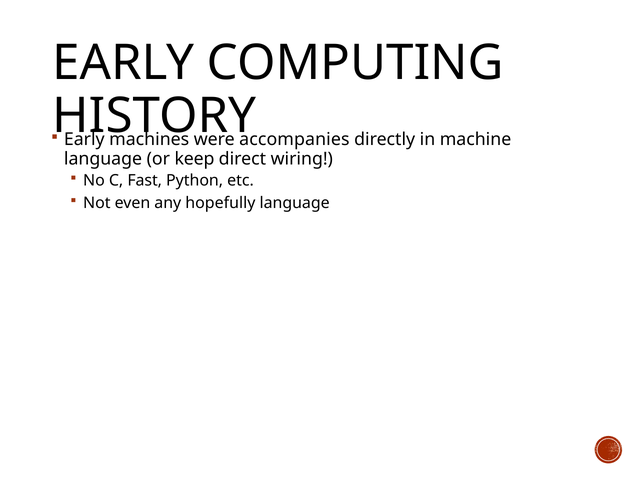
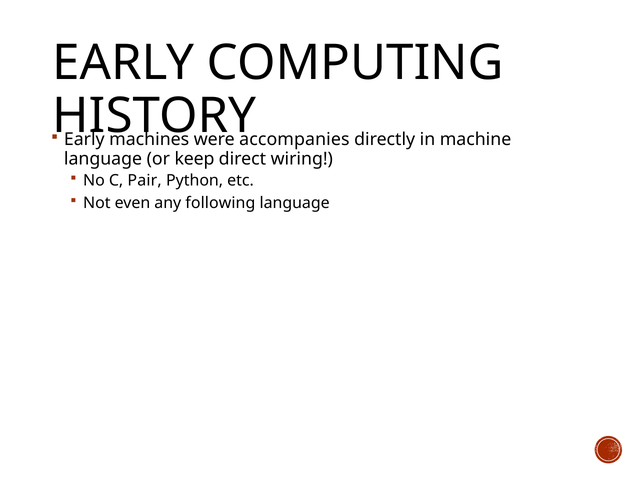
Fast: Fast -> Pair (145, 181)
hopefully: hopefully -> following (220, 203)
